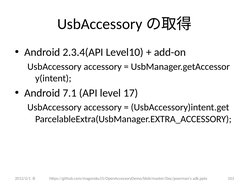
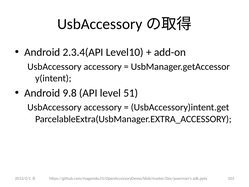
7.1: 7.1 -> 9.8 (70, 93)
17: 17 -> 51 (131, 93)
